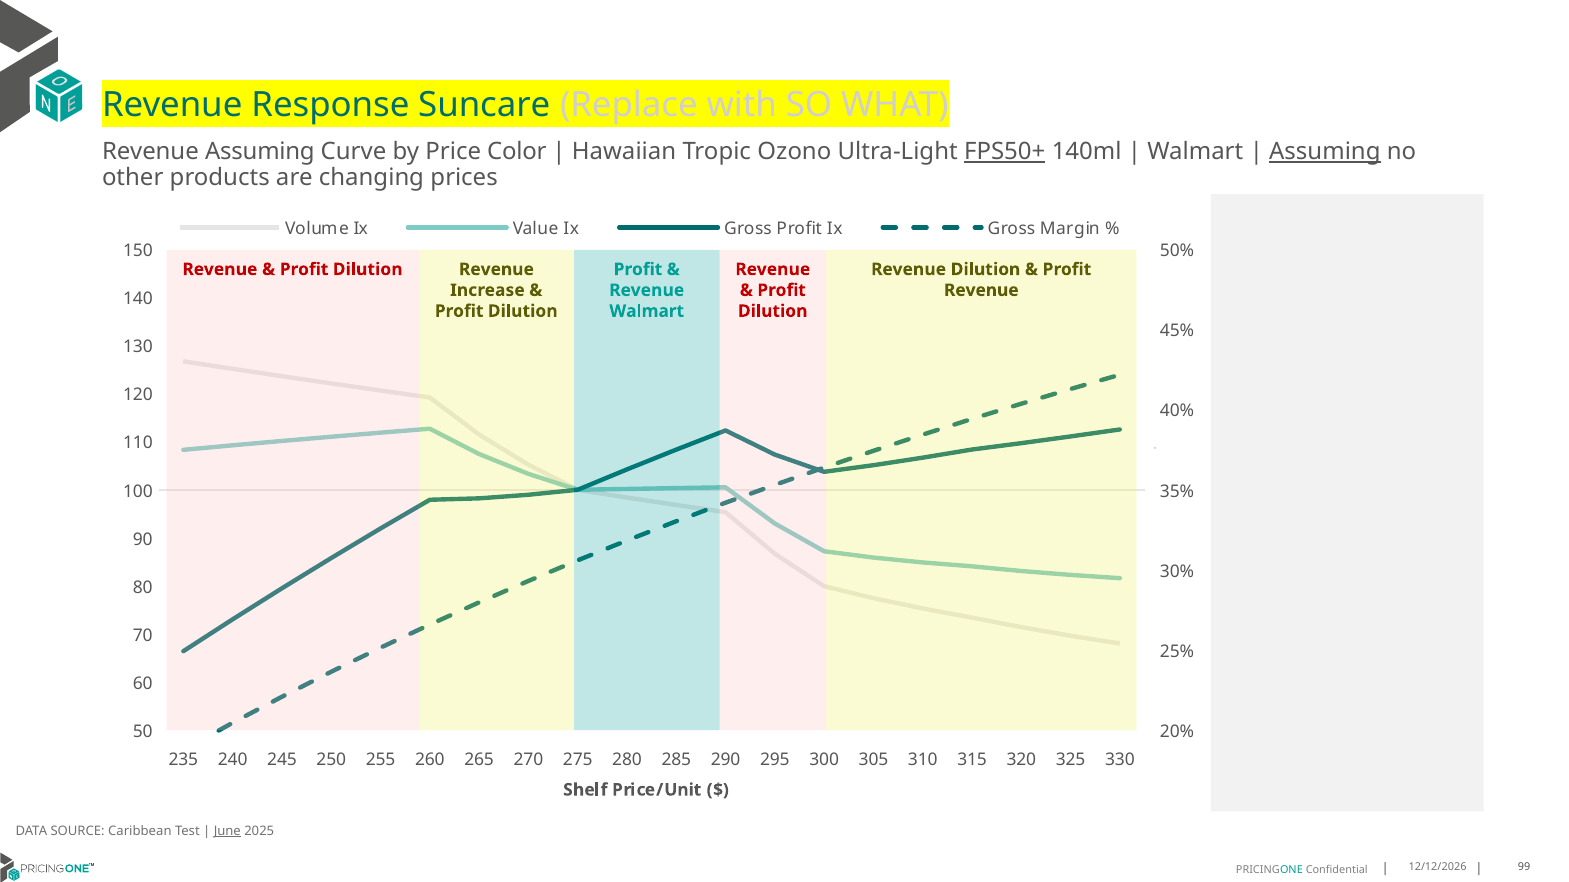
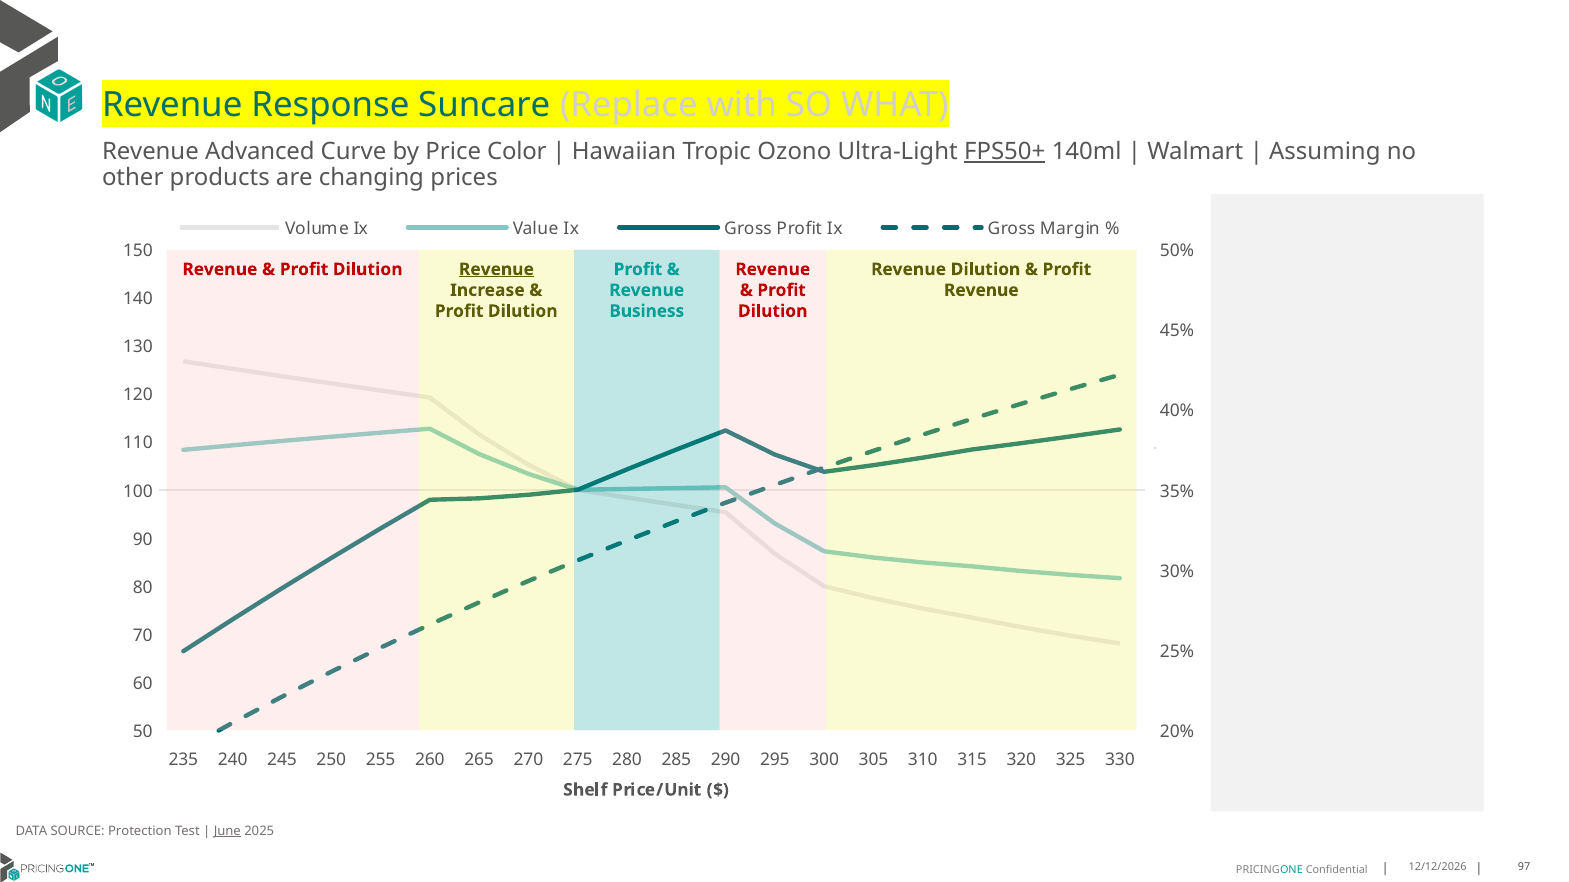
Revenue Assuming: Assuming -> Advanced (260, 152)
Assuming underline: present -> none (1325, 152)
Revenue underline: none -> present (496, 270)
Walmart: Walmart -> Business (647, 311)
Caribbean: Caribbean -> Protection (140, 831)
99: 99 -> 97 (1524, 868)
